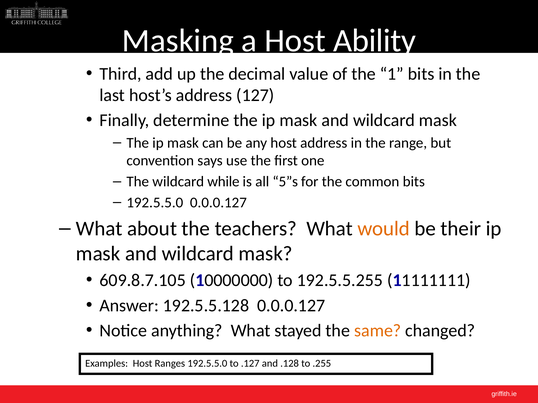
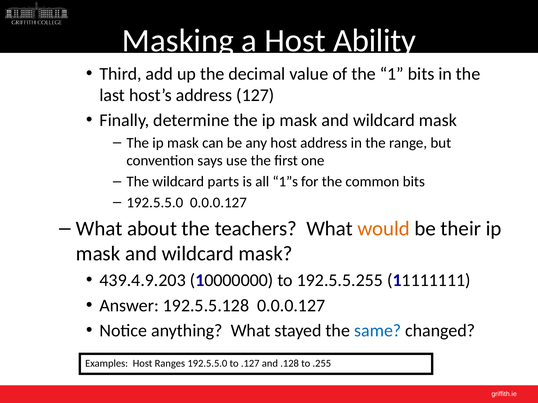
while: while -> parts (223, 182)
5”s: 5”s -> 1”s (285, 182)
609.8.7.105: 609.8.7.105 -> 439.4.9.203 (143, 281)
same colour: orange -> blue (378, 331)
